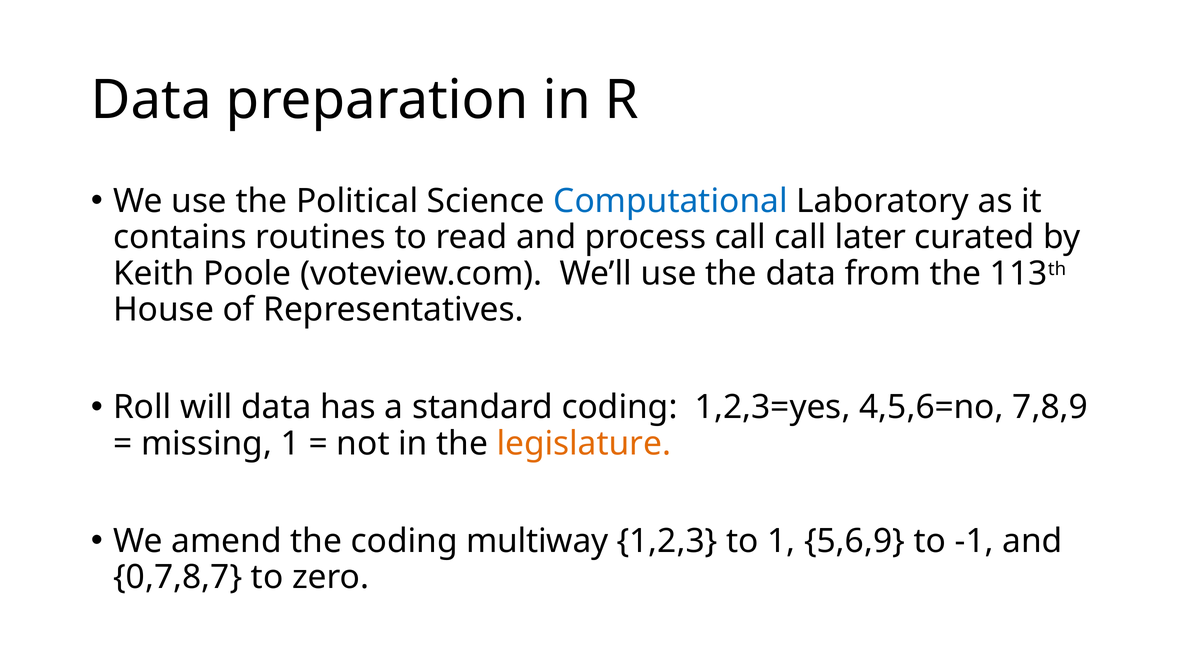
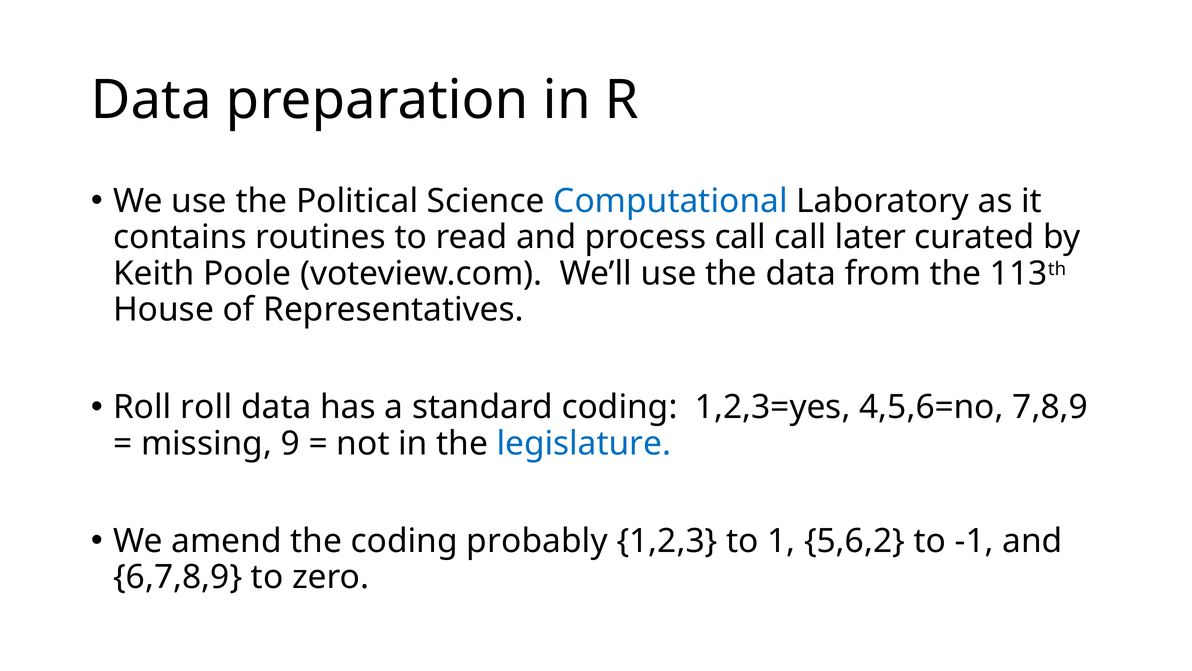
Roll will: will -> roll (206, 407)
missing 1: 1 -> 9 (290, 443)
legislature colour: orange -> blue (584, 443)
multiway: multiway -> probably (537, 541)
5,6,9: 5,6,9 -> 5,6,2 (854, 541)
0,7,8,7: 0,7,8,7 -> 6,7,8,9 (178, 577)
